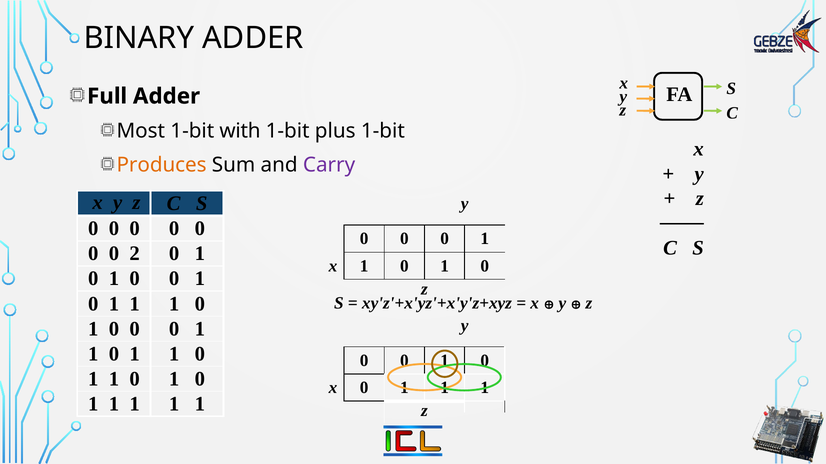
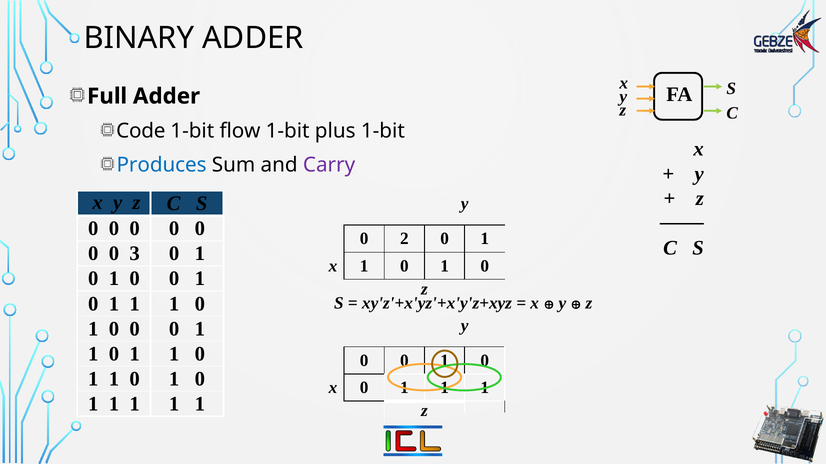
Most: Most -> Code (141, 131)
with: with -> flow (240, 131)
Produces colour: orange -> blue (162, 165)
0: 0 -> 2 (404, 239)
2: 2 -> 3 (135, 254)
